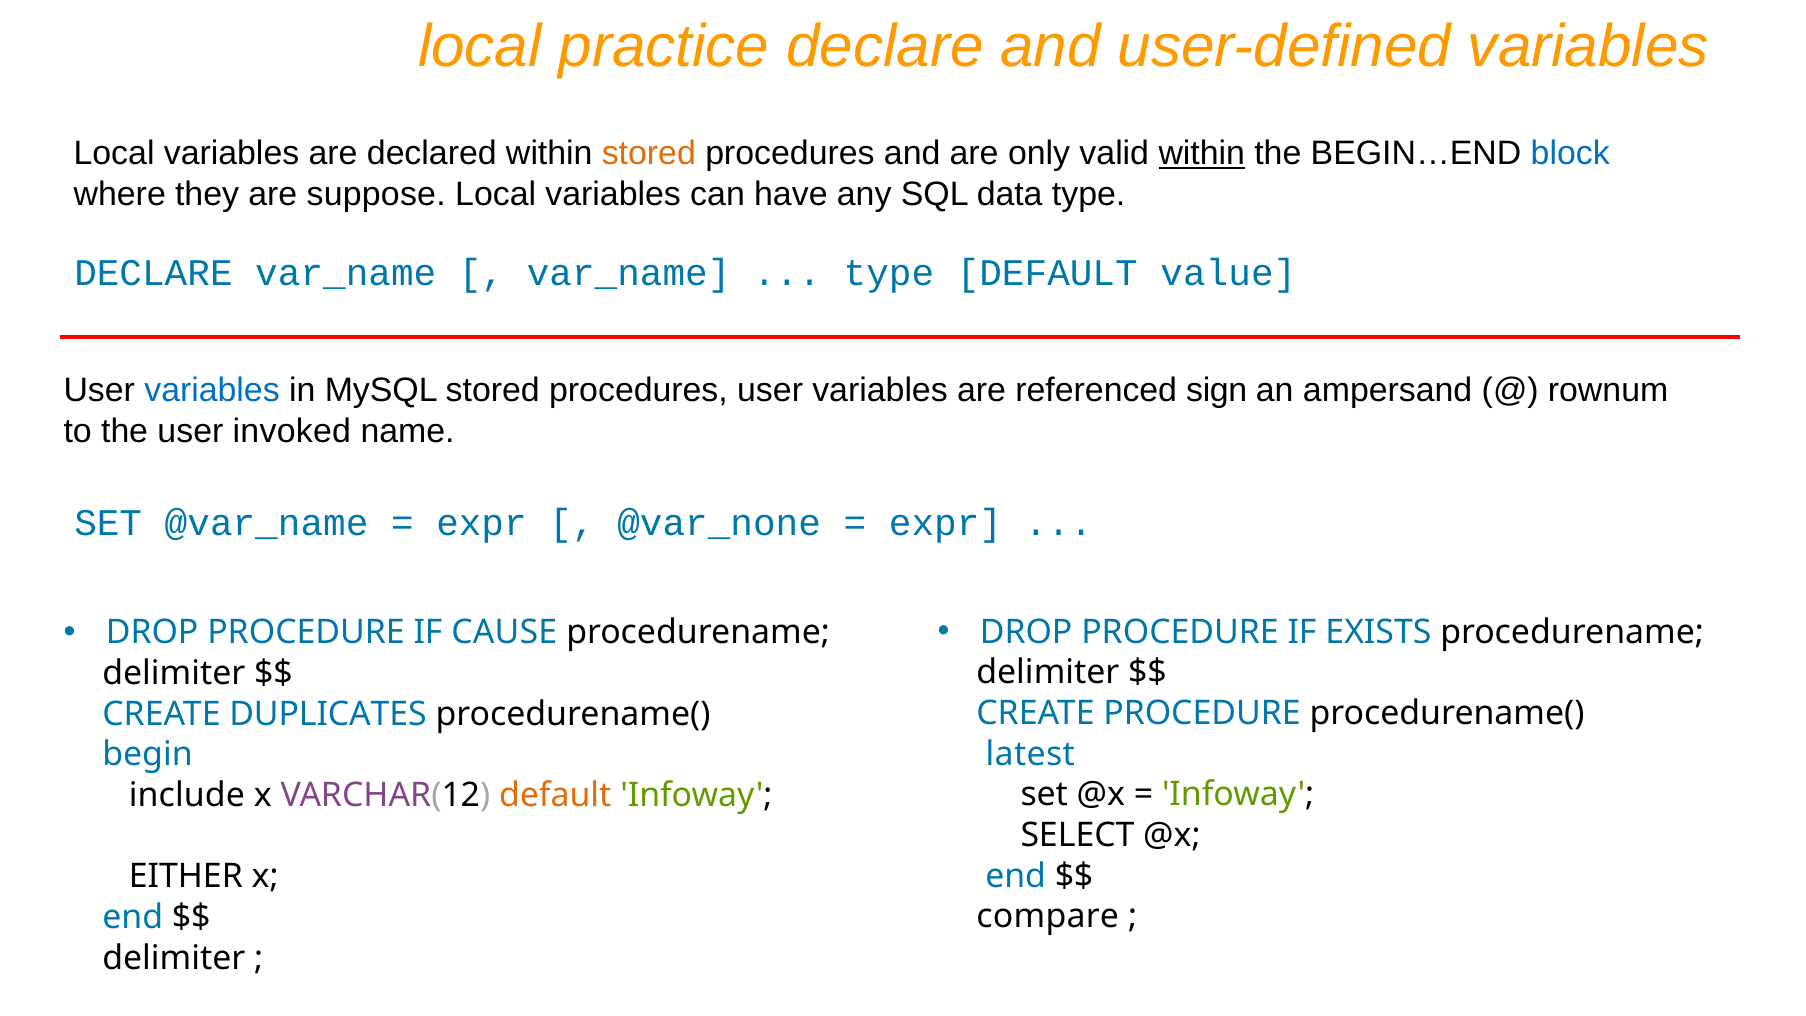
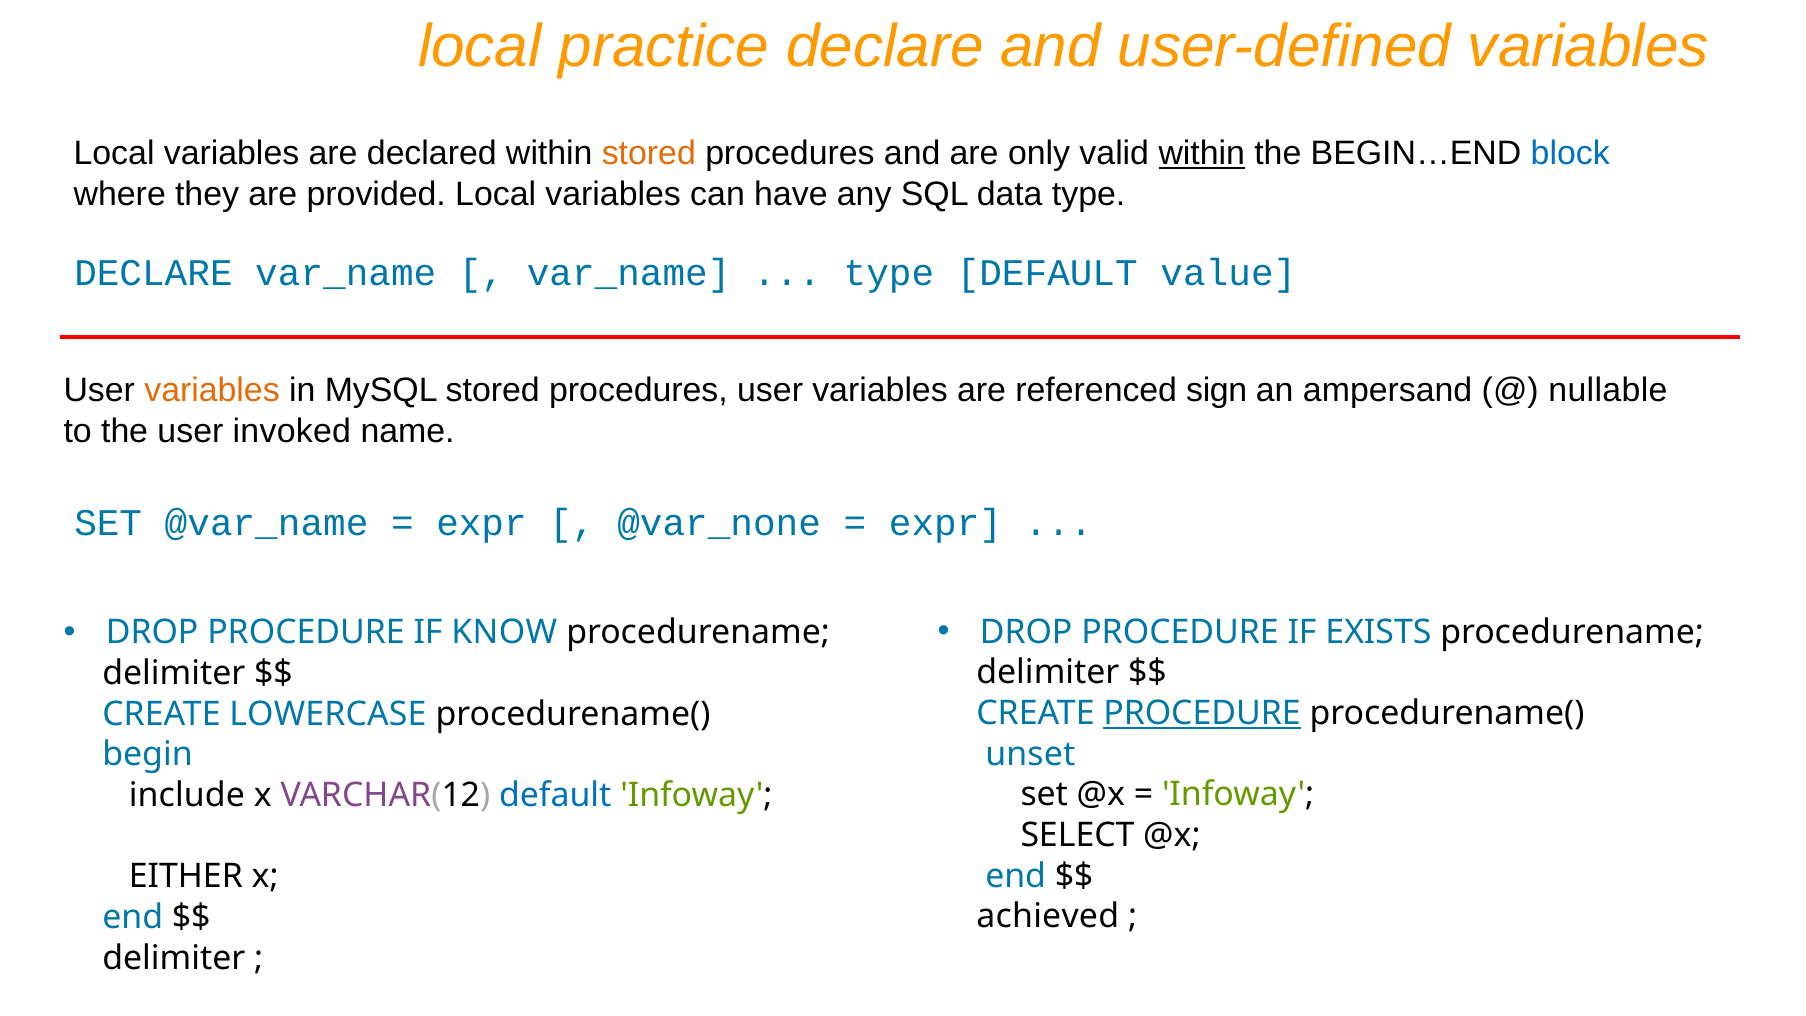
suppose: suppose -> provided (376, 194)
variables colour: blue -> orange (212, 391)
rownum: rownum -> nullable (1608, 391)
CAUSE: CAUSE -> KNOW (504, 633)
PROCEDURE underline: none -> present (1202, 713)
DUPLICATES: DUPLICATES -> LOWERCASE (328, 714)
latest: latest -> unset (1030, 754)
default colour: orange -> blue (555, 795)
compare: compare -> achieved (1048, 917)
